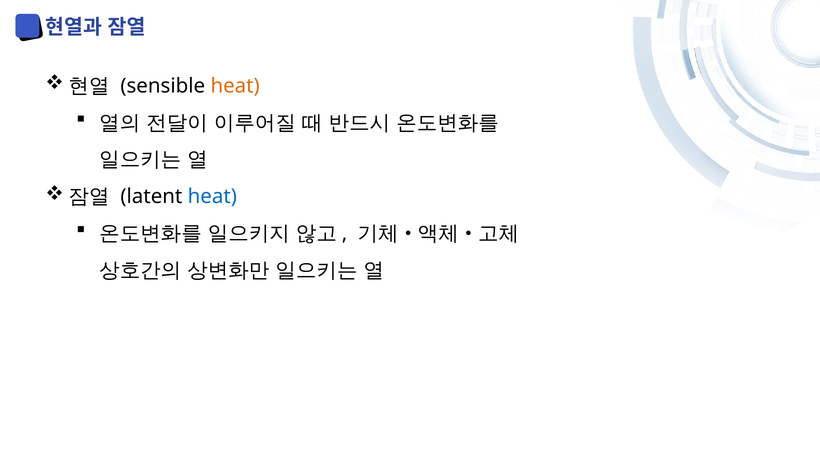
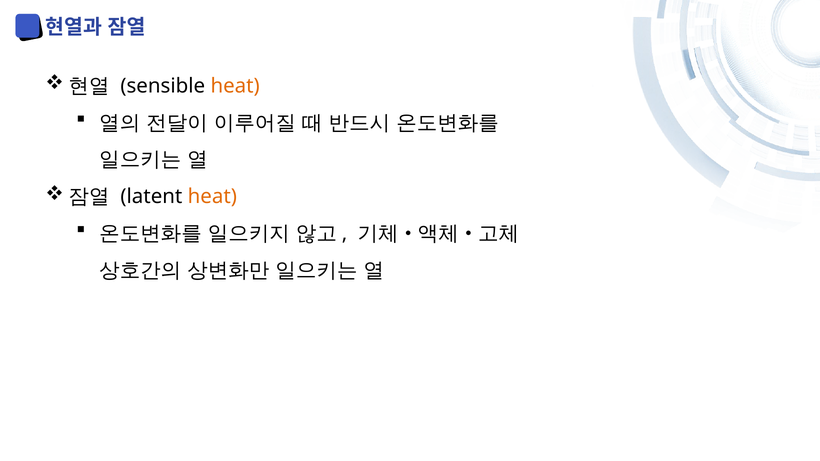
heat colour: blue -> orange (212, 197)
